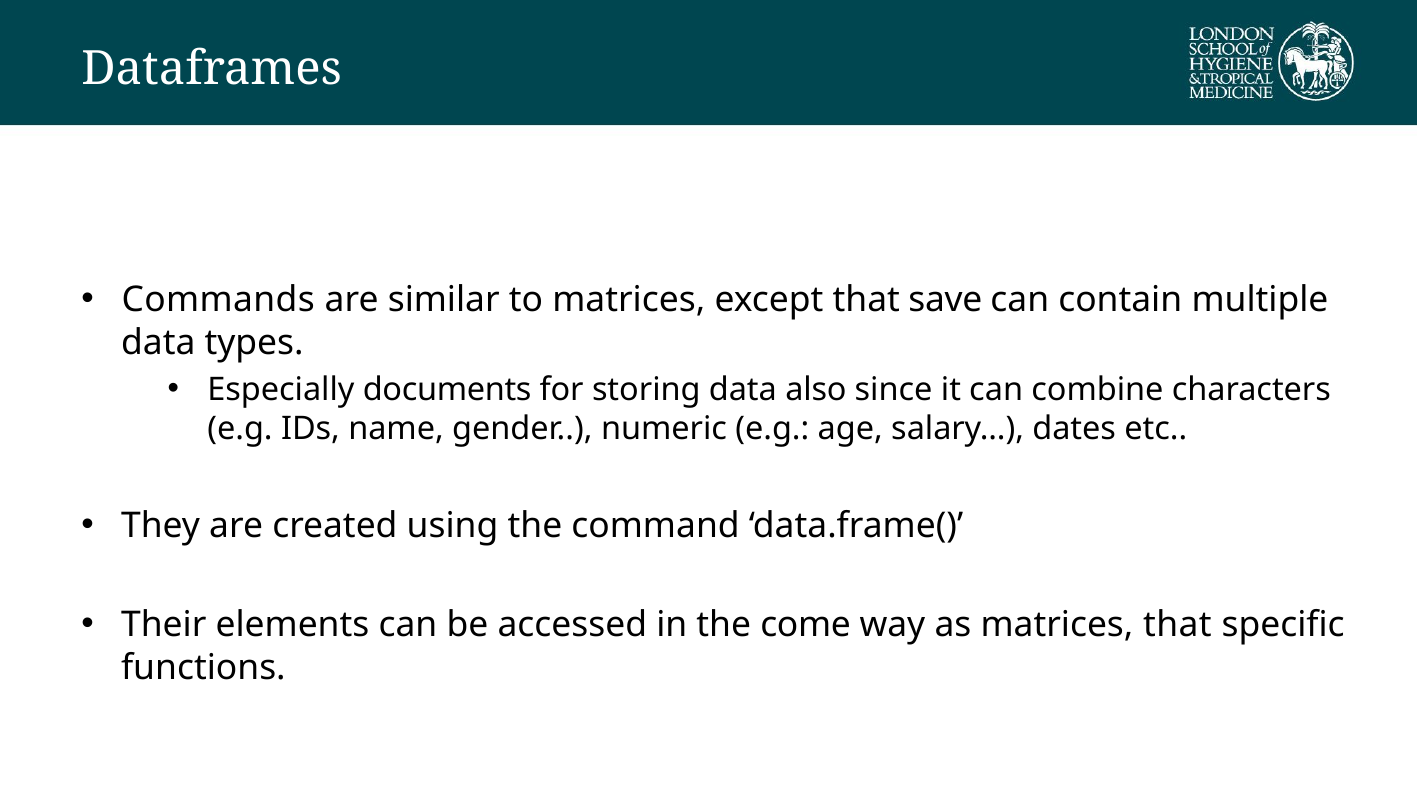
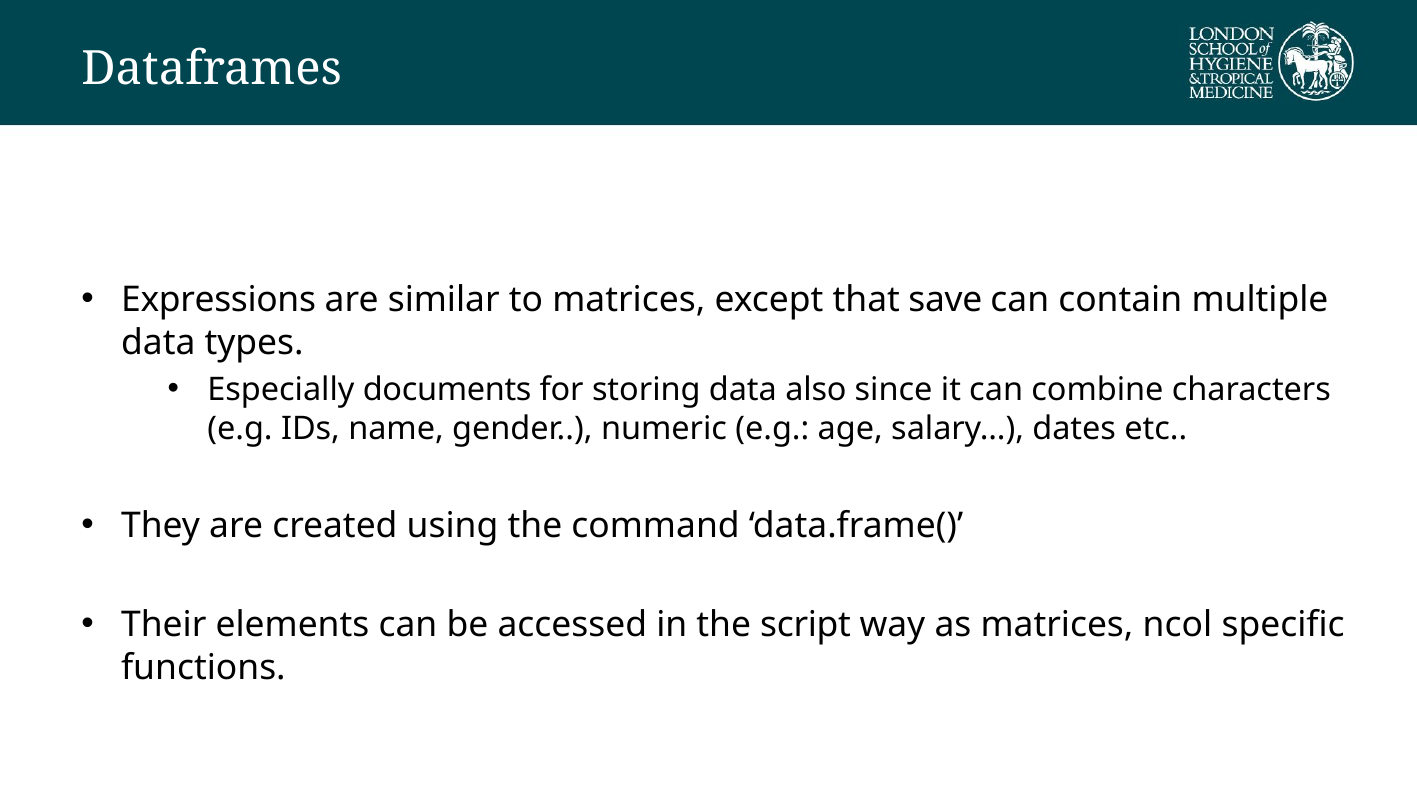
Commands: Commands -> Expressions (219, 300)
come: come -> script (806, 625)
matrices that: that -> ncol (1178, 625)
